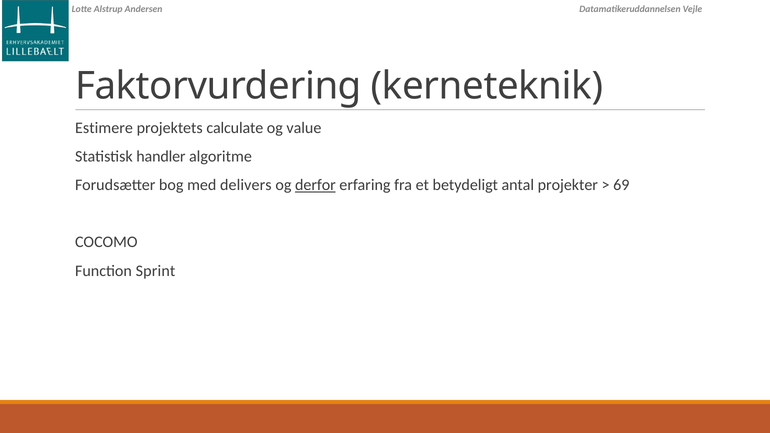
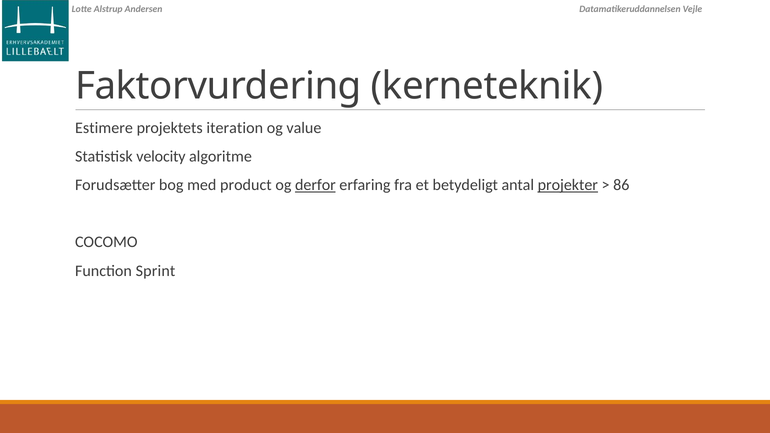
calculate: calculate -> iteration (235, 128)
handler: handler -> velocity (161, 157)
delivers: delivers -> product (246, 185)
projekter underline: none -> present (568, 185)
69: 69 -> 86 (621, 185)
